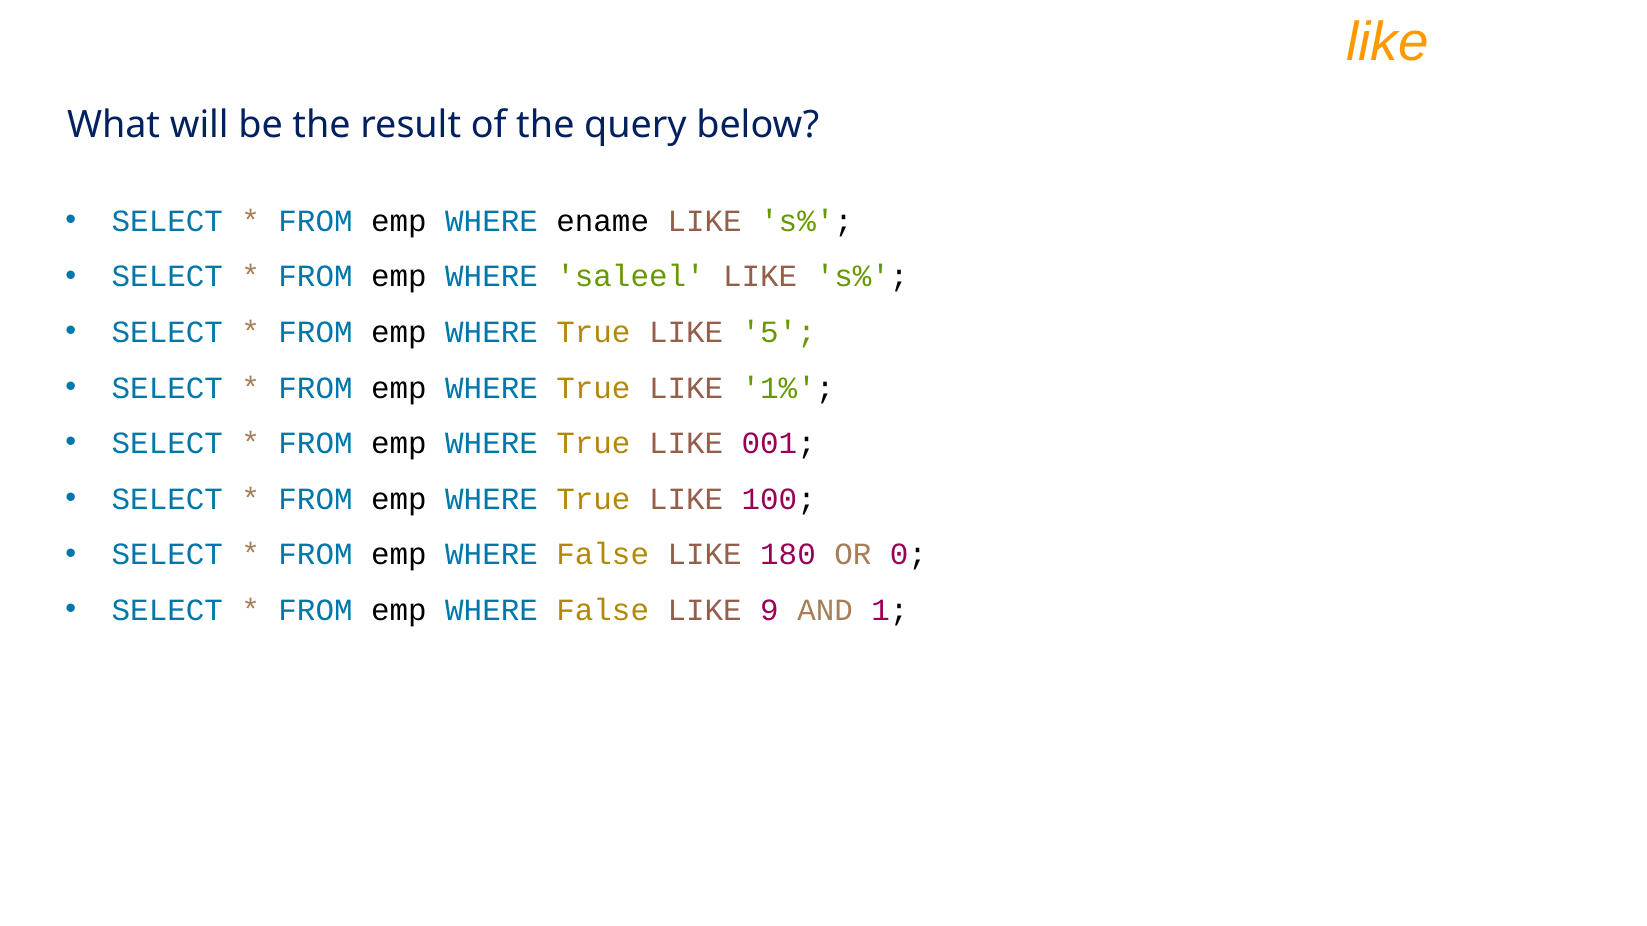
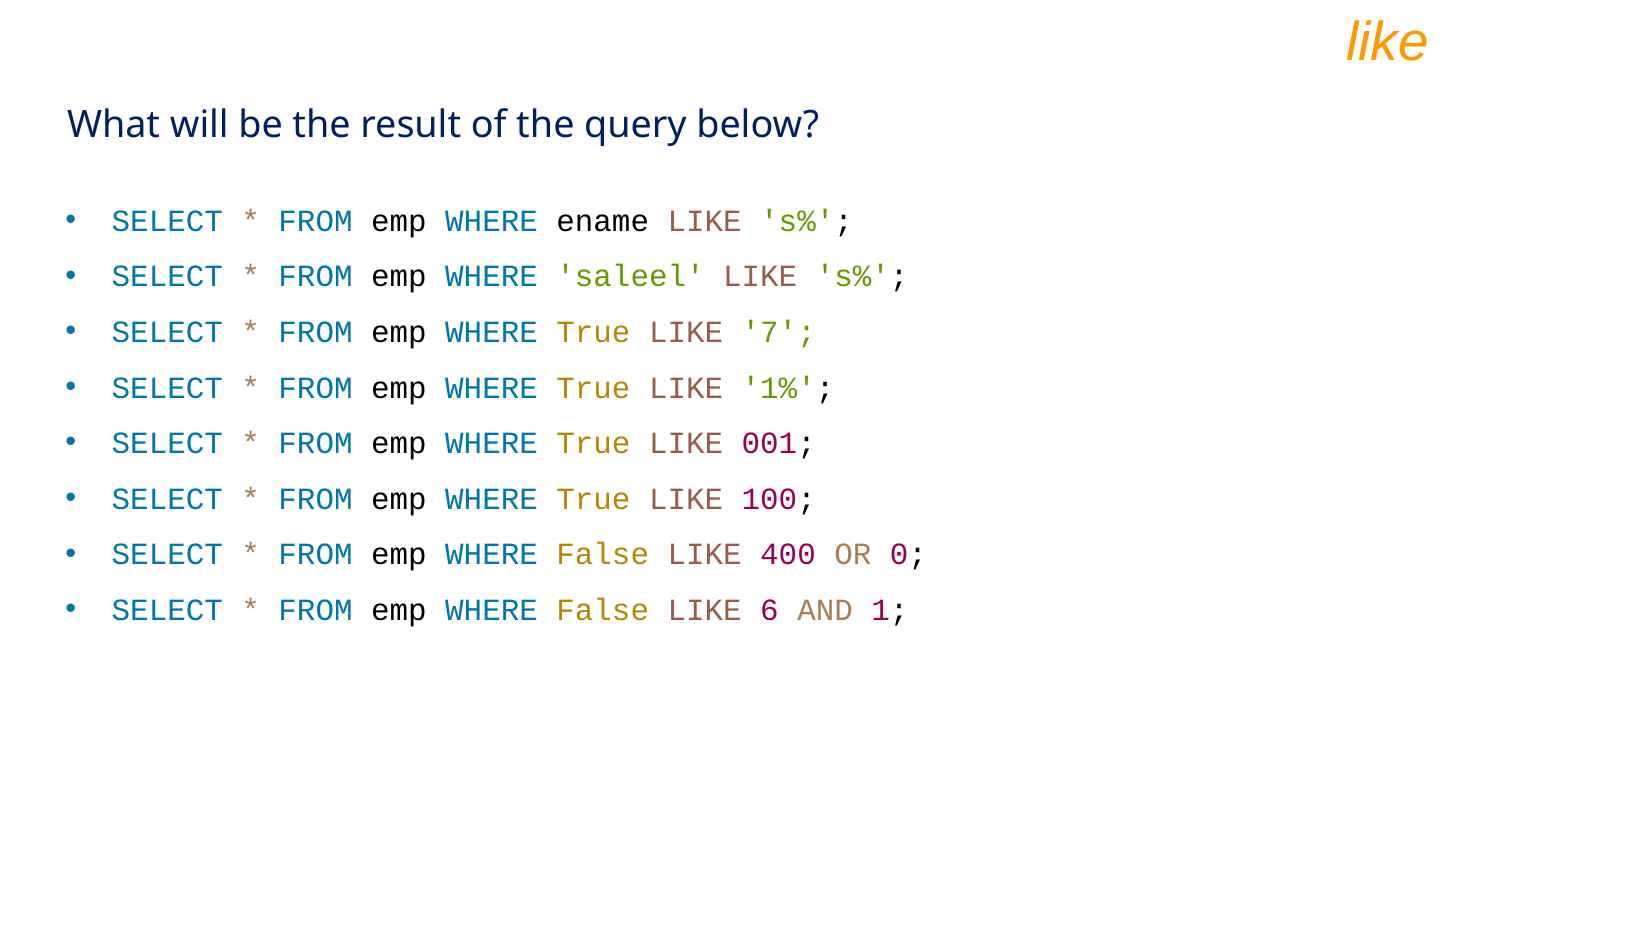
5: 5 -> 7 (779, 332)
180: 180 -> 400 (788, 555)
9: 9 -> 6 (769, 610)
